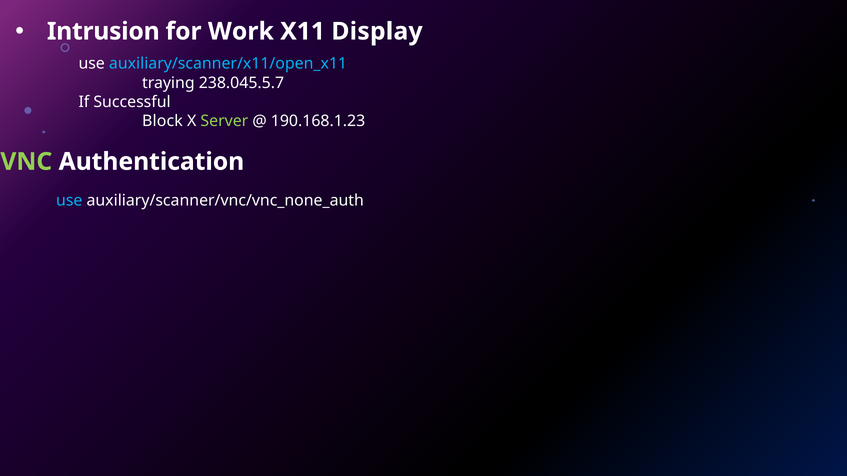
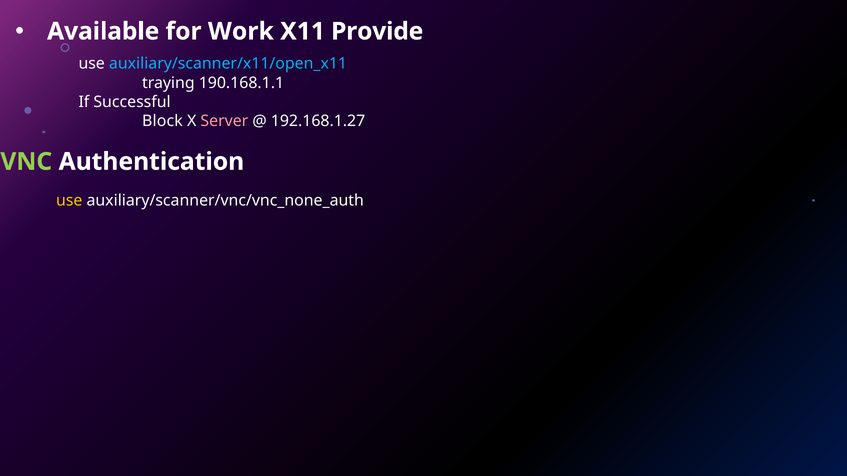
Intrusion: Intrusion -> Available (103, 31)
Display: Display -> Provide (377, 31)
238.045.5.7: 238.045.5.7 -> 190.168.1.1 (241, 83)
Server colour: light green -> pink (224, 121)
190.168.1.23: 190.168.1.23 -> 192.168.1.27 (318, 121)
use colour: light blue -> yellow (69, 201)
